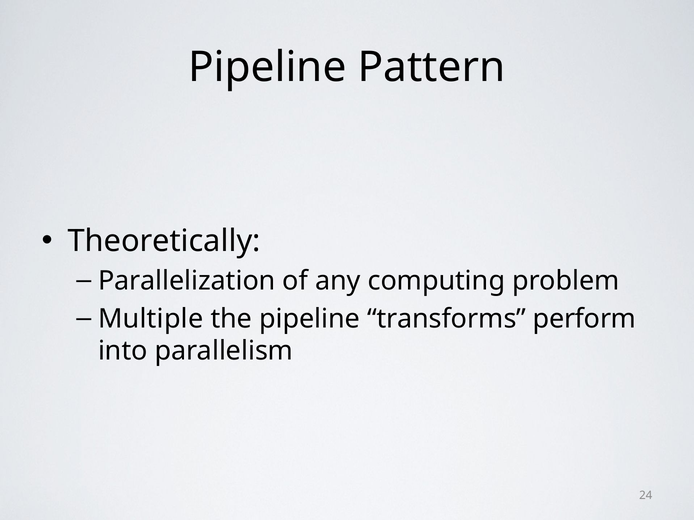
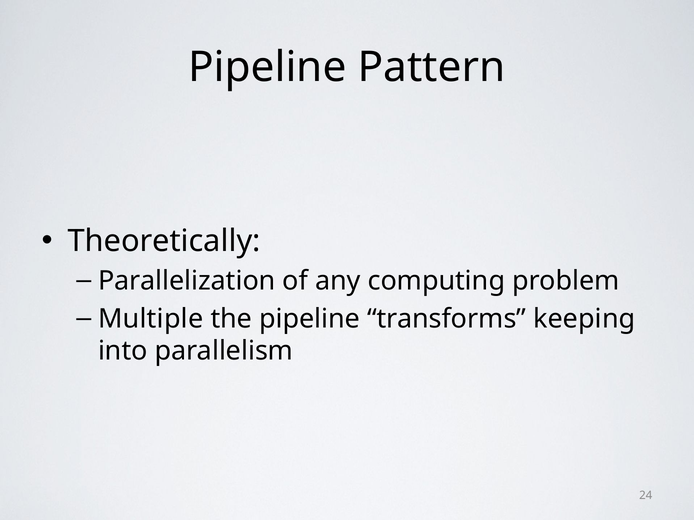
perform: perform -> keeping (584, 319)
